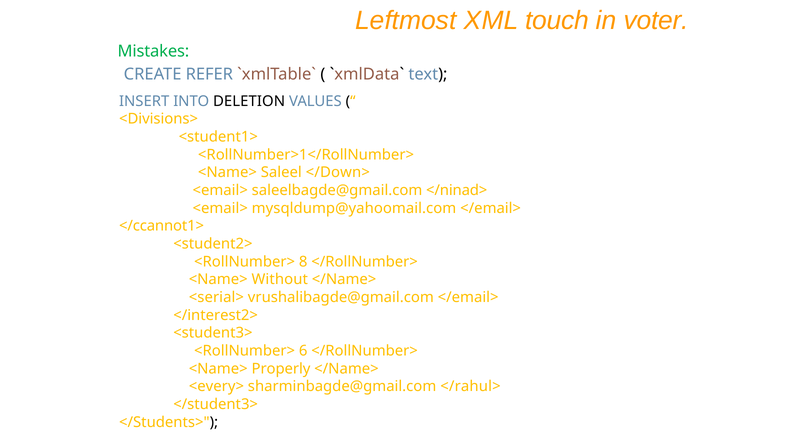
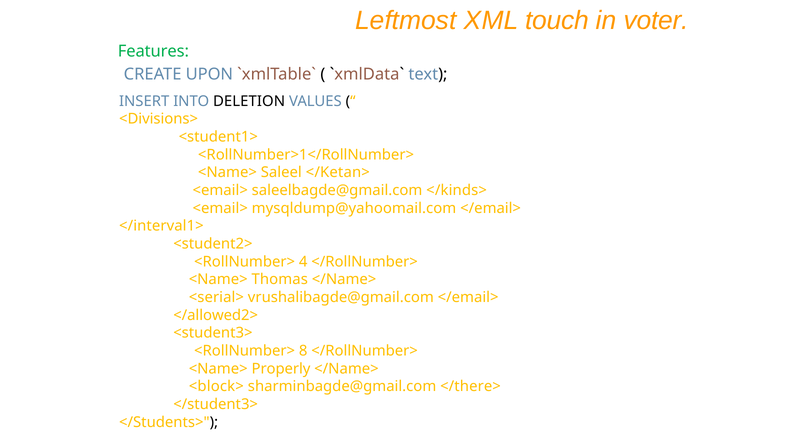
Mistakes: Mistakes -> Features (153, 51)
REFER: REFER -> UPON (209, 75)
</Down>: </Down> -> </Ketan> (338, 173)
</ninad>: </ninad> -> </kinds> (457, 191)
</ccannot1>: </ccannot1> -> </interval1> (161, 226)
8: 8 -> 4 (303, 262)
Without: Without -> Thomas (280, 280)
</interest2>: </interest2> -> </allowed2> (216, 316)
6: 6 -> 8 (303, 351)
<every>: <every> -> <block> (216, 387)
</rahul>: </rahul> -> </there> (471, 387)
